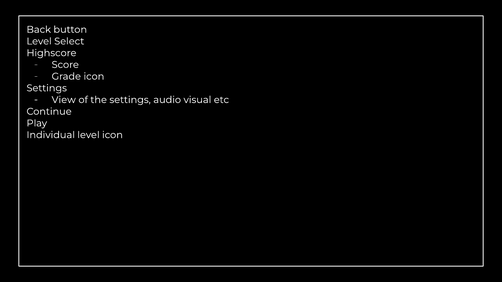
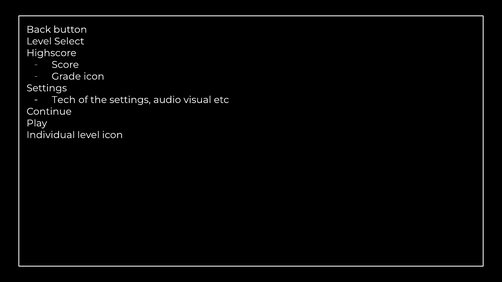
View: View -> Tech (64, 100)
